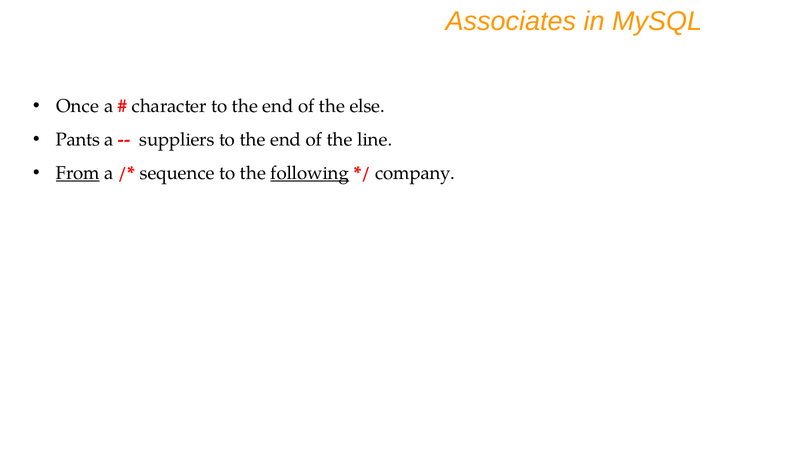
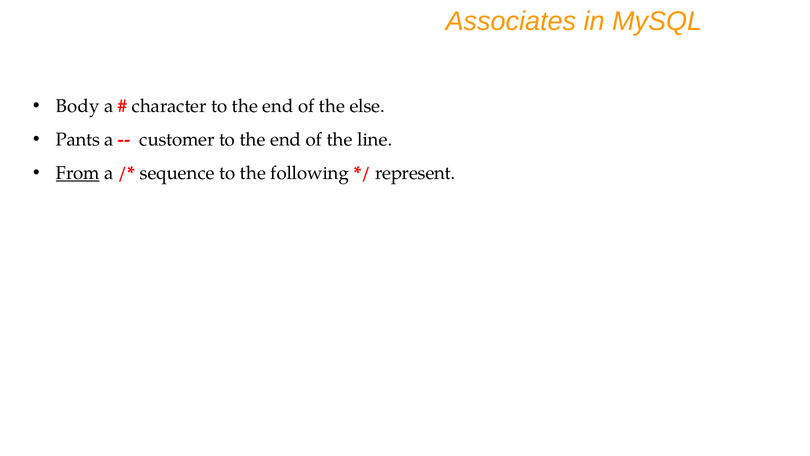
Once: Once -> Body (78, 106)
suppliers: suppliers -> customer (177, 139)
following underline: present -> none (310, 173)
company: company -> represent (415, 173)
